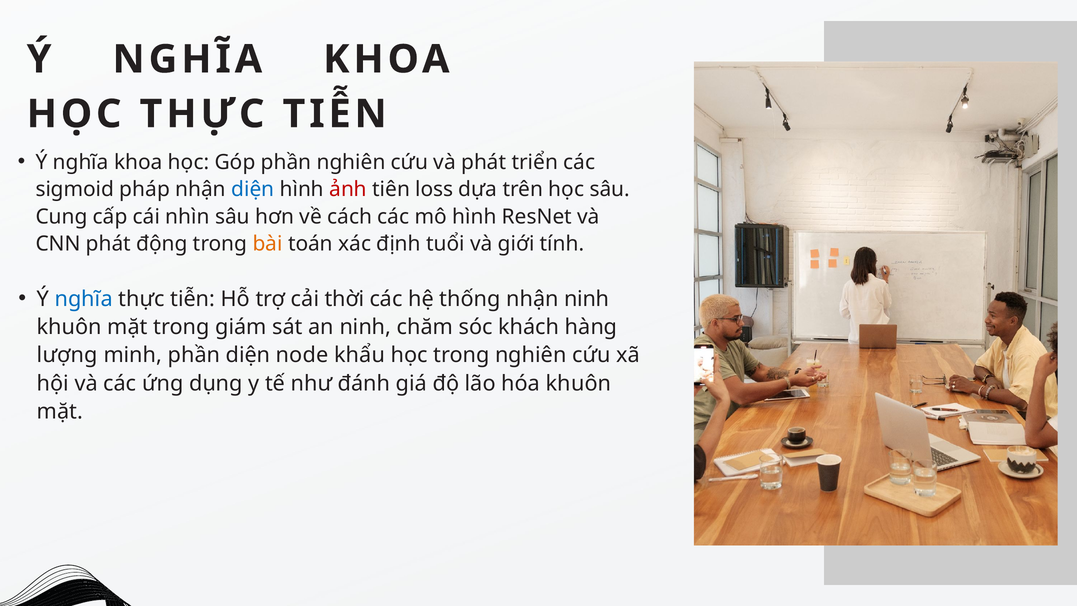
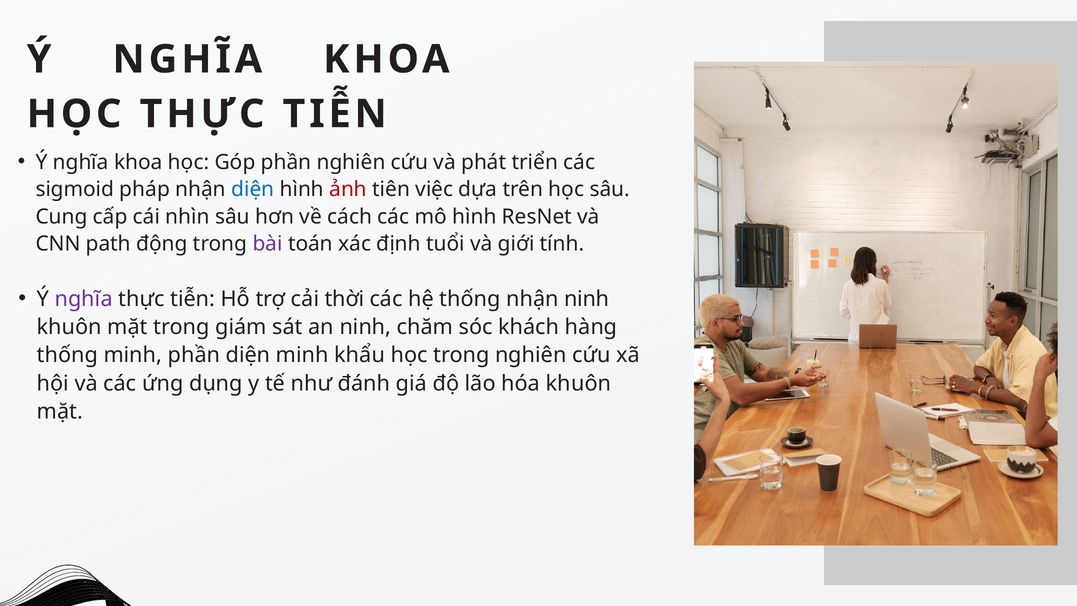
loss: loss -> việc (434, 189)
CNN phát: phát -> path (108, 244)
bài colour: orange -> purple (268, 244)
nghĩa colour: blue -> purple (84, 299)
lượng: lượng -> thống (67, 355)
diện node: node -> minh (302, 355)
